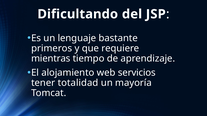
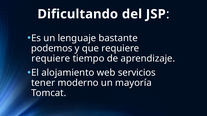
primeros: primeros -> podemos (52, 48)
mientras: mientras -> requiere (51, 59)
totalidad: totalidad -> moderno (78, 83)
